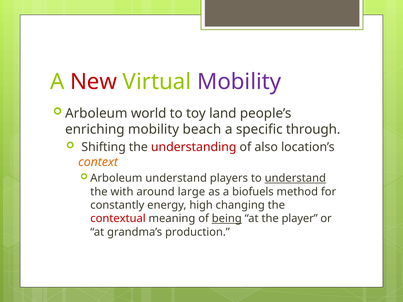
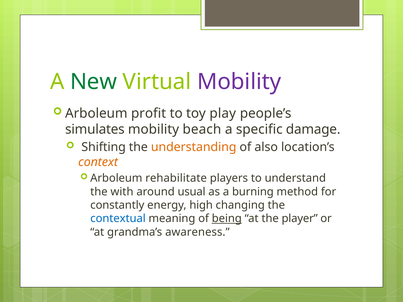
New colour: red -> green (94, 82)
world: world -> profit (149, 113)
land: land -> play (223, 113)
enriching: enriching -> simulates (95, 130)
through: through -> damage (313, 130)
understanding colour: red -> orange (194, 147)
Arboleum understand: understand -> rehabilitate (176, 178)
understand underline: present -> none (295, 178)
large: large -> usual (192, 192)
biofuels: biofuels -> burning (253, 192)
contextual colour: red -> blue (118, 219)
production: production -> awareness (197, 232)
